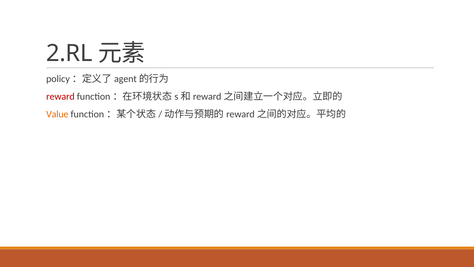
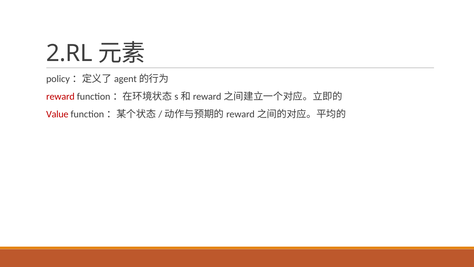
Value colour: orange -> red (57, 114)
